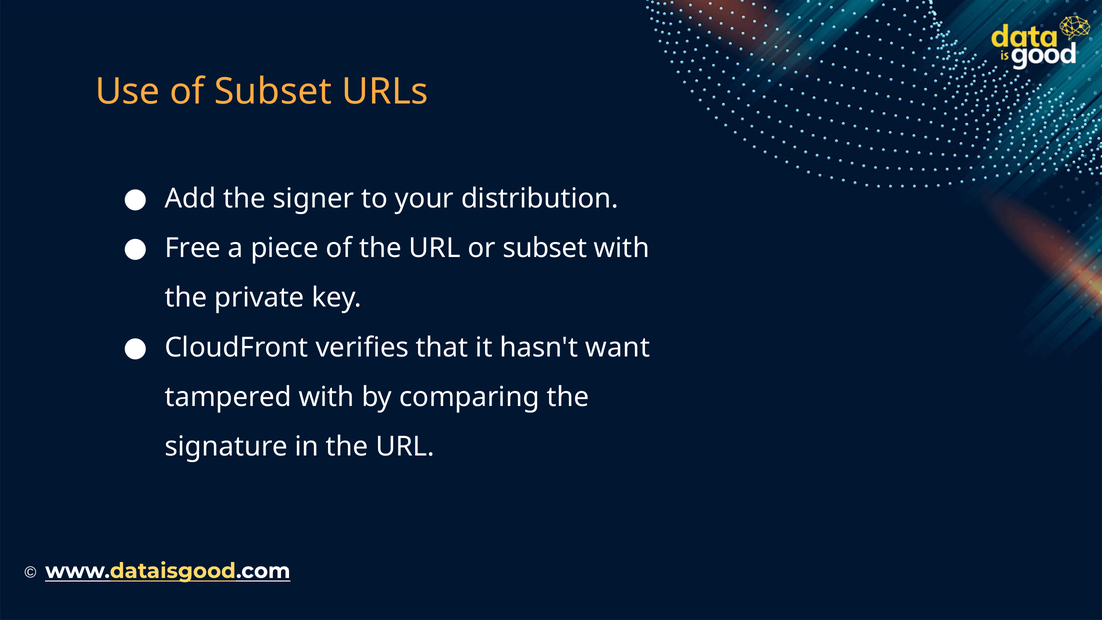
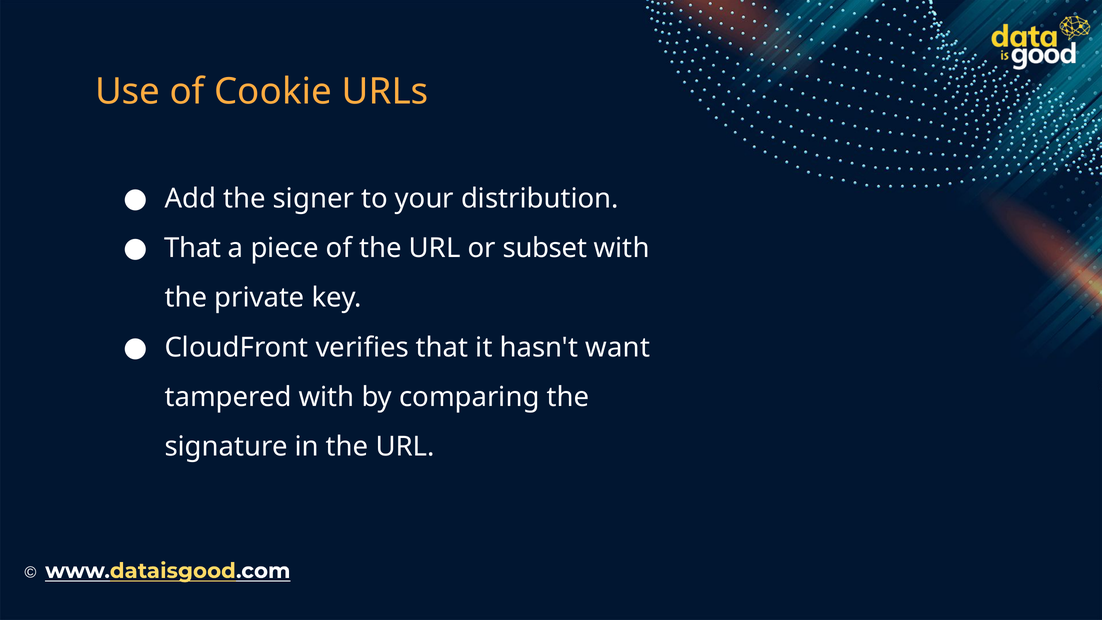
of Subset: Subset -> Cookie (273, 92)
Free: Free -> That (193, 248)
